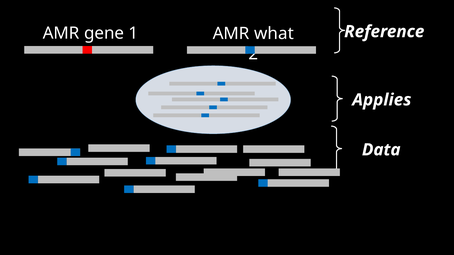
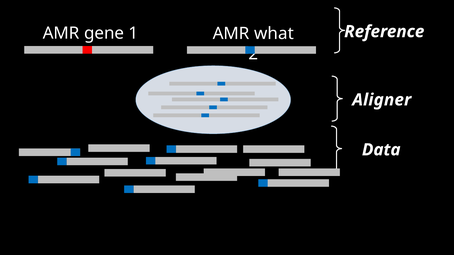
Applies: Applies -> Aligner (382, 100)
